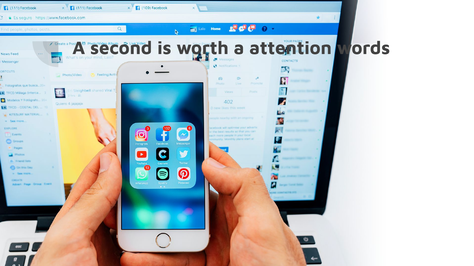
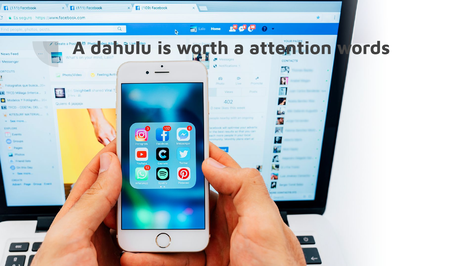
second: second -> dahulu (121, 48)
